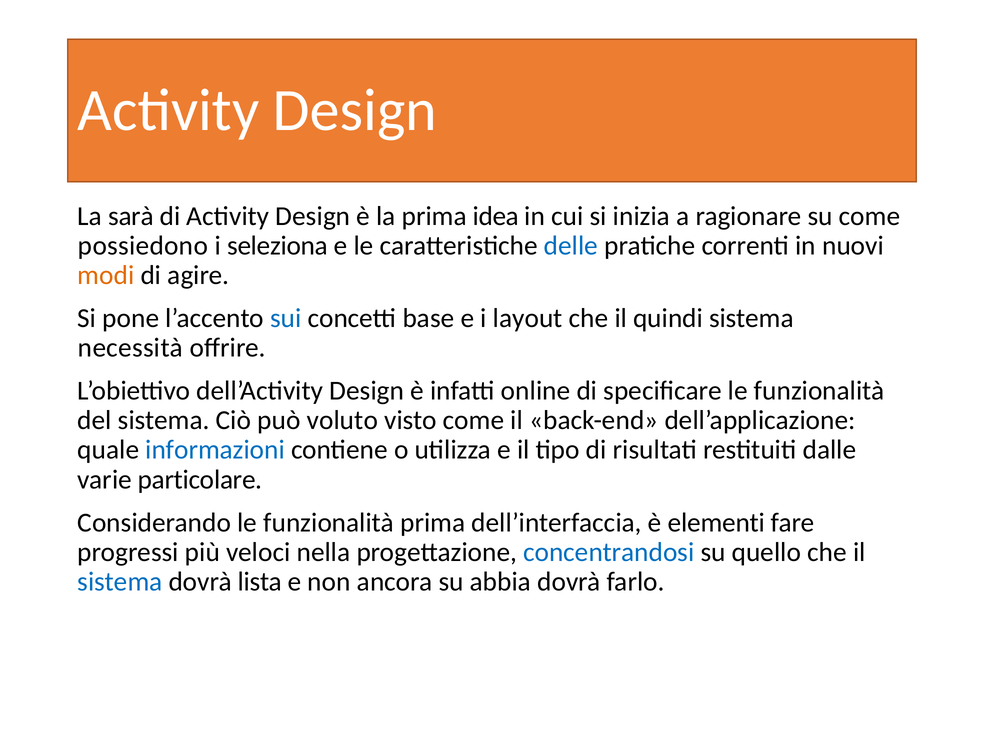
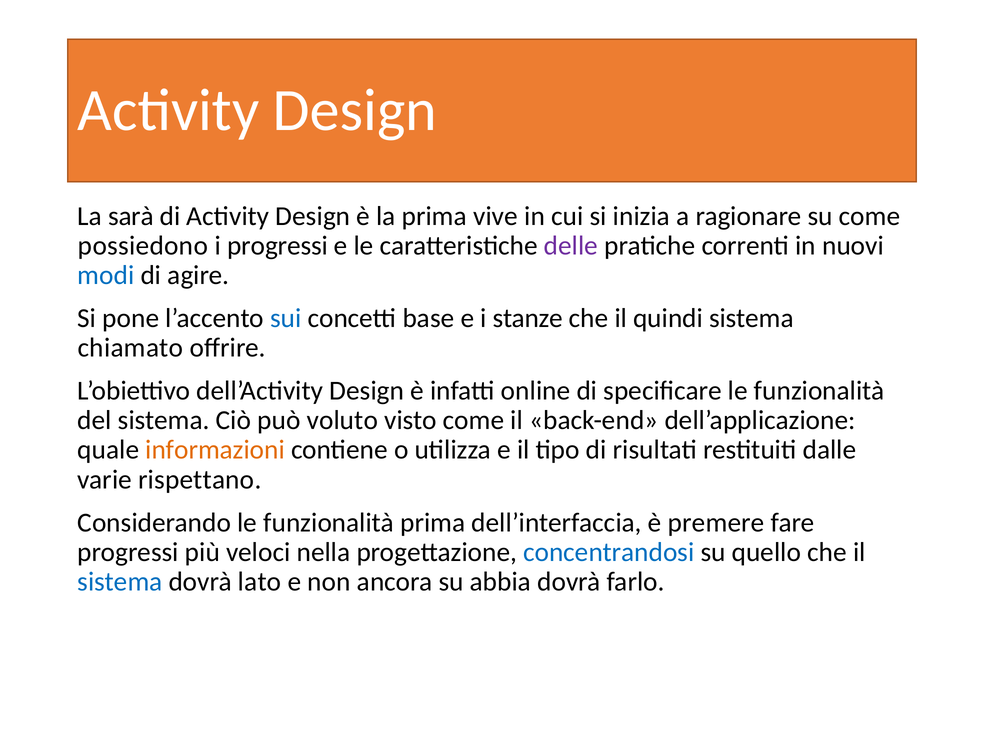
idea: idea -> vive (496, 216)
i seleziona: seleziona -> progressi (278, 245)
delle colour: blue -> purple (571, 245)
modi colour: orange -> blue (106, 275)
layout: layout -> stanze (528, 318)
necessità: necessità -> chiamato (130, 348)
informazioni colour: blue -> orange (215, 450)
particolare: particolare -> rispettano (200, 479)
elementi: elementi -> premere (716, 523)
lista: lista -> lato (260, 582)
